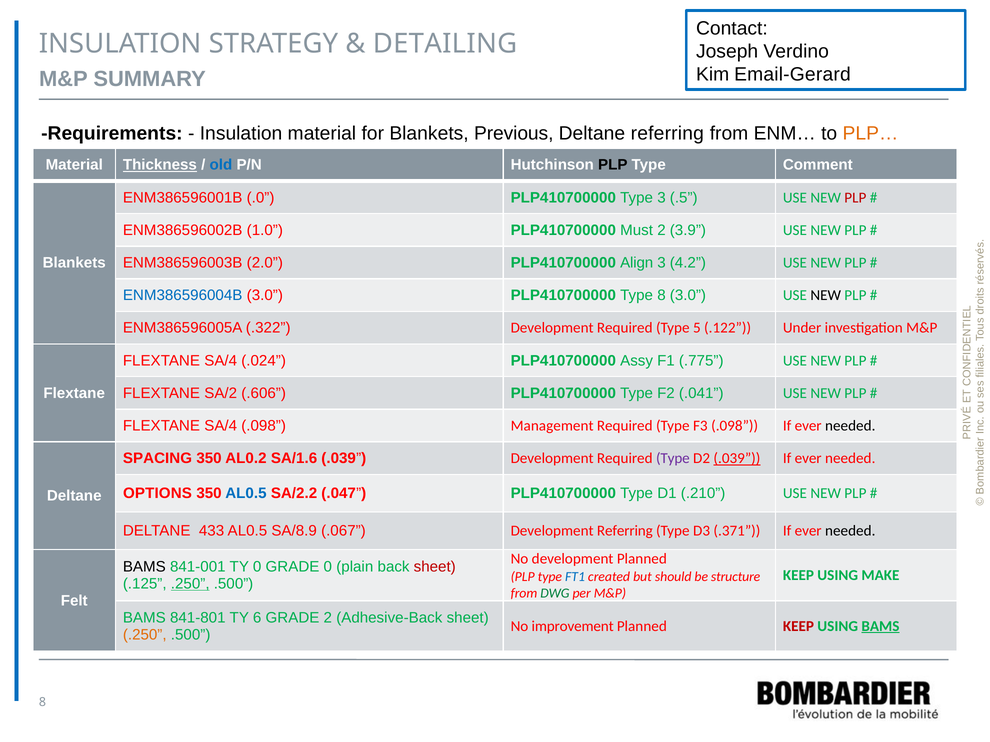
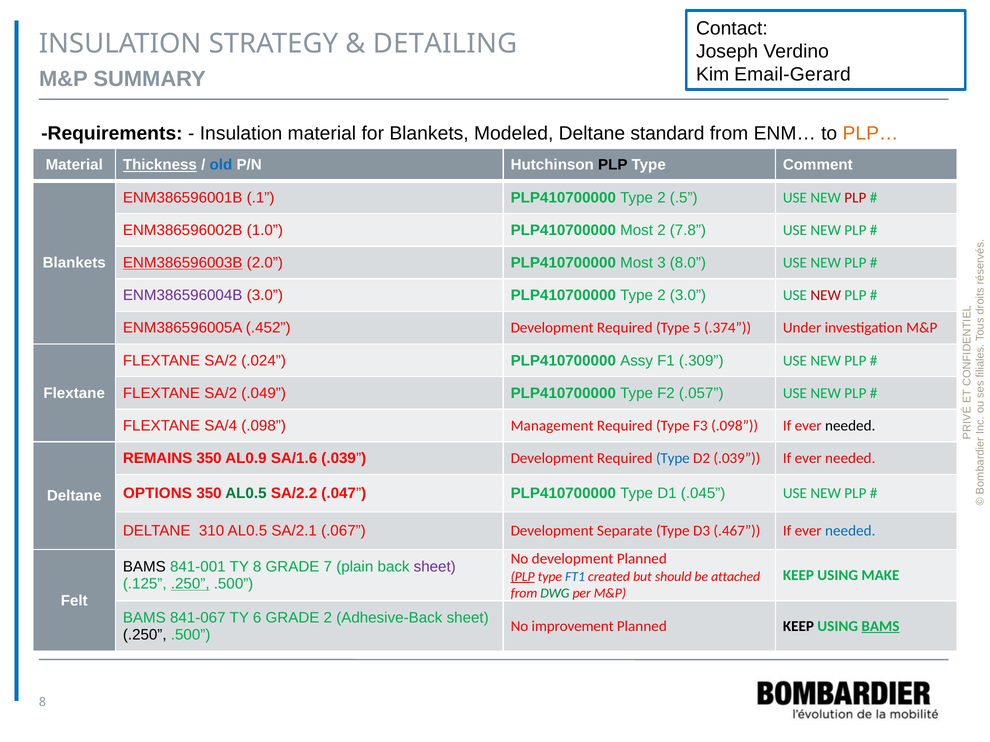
Previous: Previous -> Modeled (514, 133)
Deltane referring: referring -> standard (667, 133)
.0: .0 -> .1 (261, 198)
3: 3 -> 2 (662, 198)
1.0 PLP410700000 Must: Must -> Most (637, 230)
3.9: 3.9 -> 7.8 (688, 230)
ENM386596003B underline: none -> present (183, 263)
2.0 PLP410700000 Align: Align -> Most (637, 263)
4.2: 4.2 -> 8.0 (688, 263)
ENM386596004B colour: blue -> purple (183, 296)
3.0 PLP410700000 Type 8: 8 -> 2 (662, 296)
NEW colour: black -> red (826, 296)
.322: .322 -> .452 (268, 328)
.122: .122 -> .374 (728, 328)
SA/4: SA/4 -> SA/2 (221, 361)
.775: .775 -> .309 (701, 361)
.606: .606 -> .049 (264, 393)
.041: .041 -> .057 (701, 393)
SPACING: SPACING -> REMAINS (158, 459)
AL0.2: AL0.2 -> AL0.9 (246, 459)
Type colour: purple -> blue (673, 459)
.039 underline: present -> none (737, 459)
AL0.5 colour: blue -> green (246, 494)
.210: .210 -> .045 (703, 494)
433: 433 -> 310 (212, 531)
SA/8.9: SA/8.9 -> SA/2.1 (294, 531)
Development Referring: Referring -> Separate (625, 531)
.371: .371 -> .467 (737, 531)
needed colour: black -> blue (850, 531)
TY 0: 0 -> 8 (257, 567)
GRADE 0: 0 -> 7 (328, 567)
sheet colour: red -> purple (435, 567)
PLP underline: none -> present (523, 577)
structure: structure -> attached (736, 577)
841-801: 841-801 -> 841-067 (198, 618)
KEEP colour: red -> black (798, 627)
.250 colour: orange -> black (145, 635)
